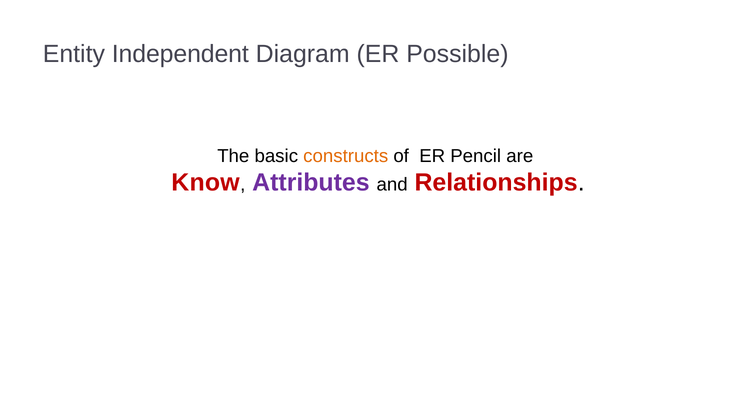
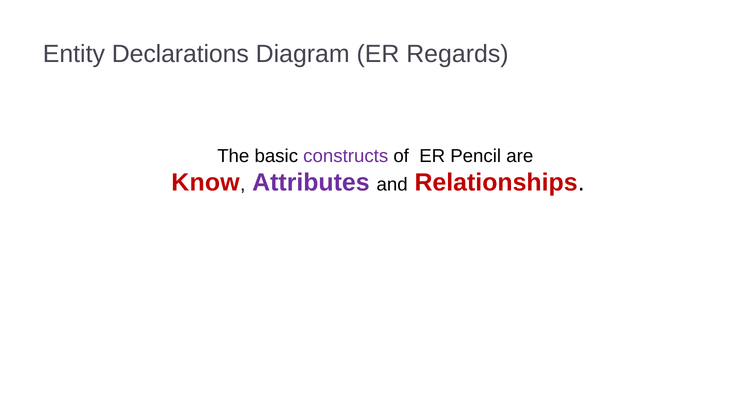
Independent: Independent -> Declarations (180, 54)
Possible: Possible -> Regards (457, 54)
constructs colour: orange -> purple (346, 156)
